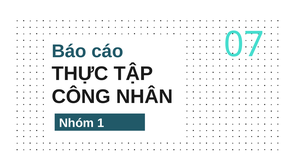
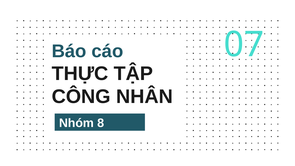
1: 1 -> 8 (101, 123)
